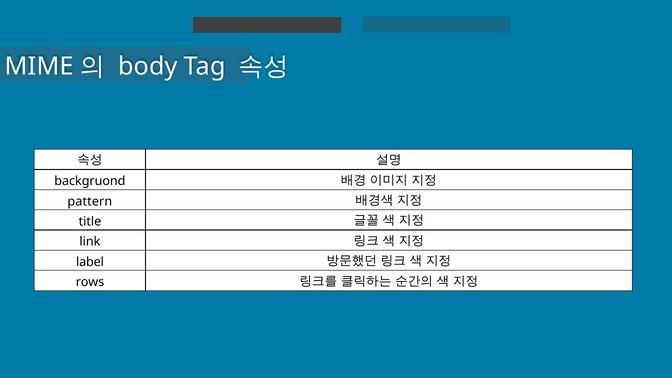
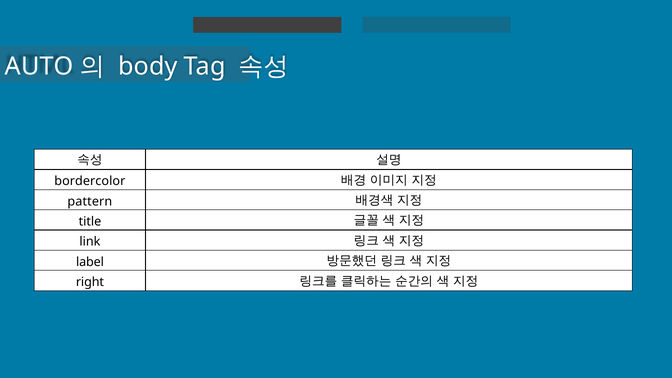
MIME: MIME -> AUTO (39, 66)
backgruond: backgruond -> bordercolor (90, 181)
rows: rows -> right (90, 282)
